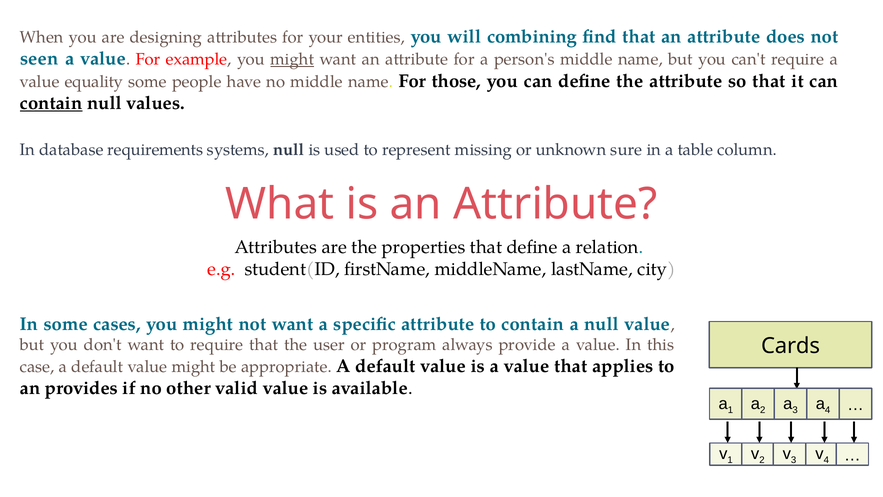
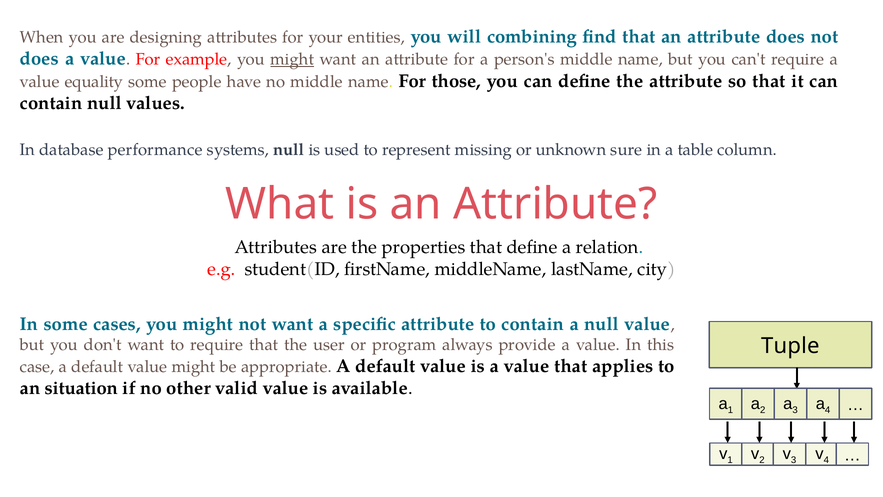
seen: seen -> does (39, 59)
contain underline: present -> none (51, 103)
requirements: requirements -> performance (155, 150)
Cards: Cards -> Tuple (790, 346)
provides: provides -> situation (81, 388)
